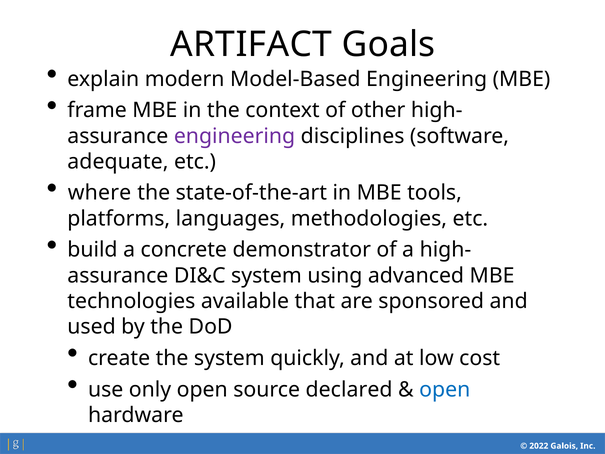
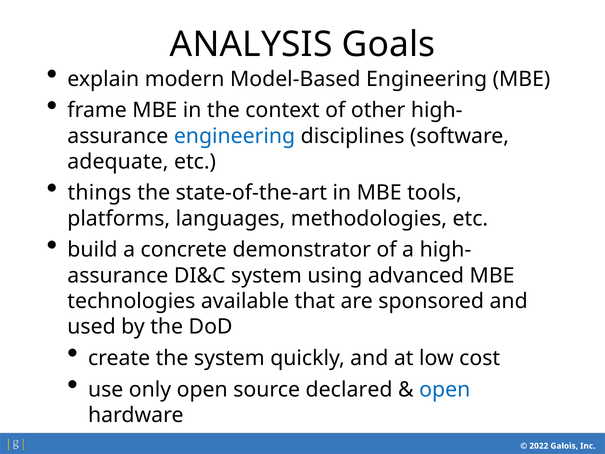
ARTIFACT: ARTIFACT -> ANALYSIS (251, 45)
engineering colour: purple -> blue (235, 136)
where: where -> things (99, 193)
